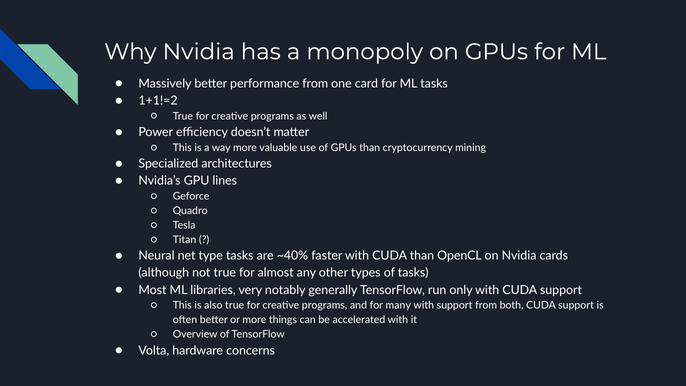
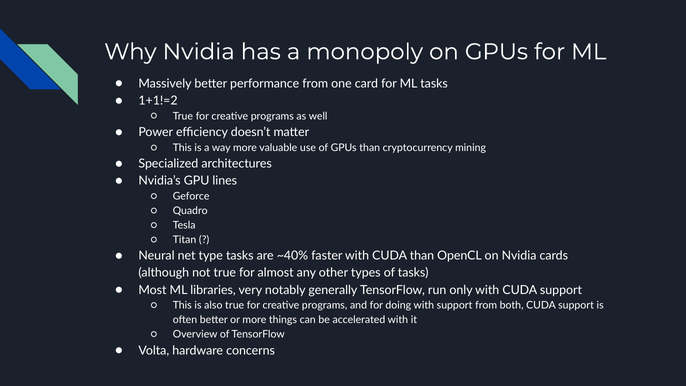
many: many -> doing (398, 305)
